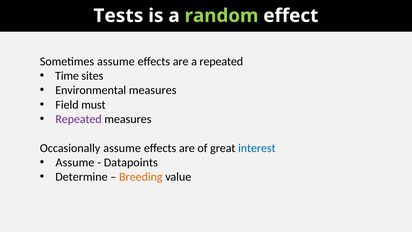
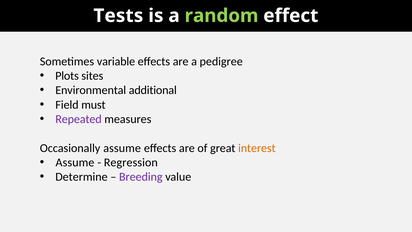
Sometimes assume: assume -> variable (116, 61)
a repeated: repeated -> pedigree (221, 61)
Time: Time -> Plots (67, 76)
Environmental measures: measures -> additional (153, 90)
interest colour: blue -> orange (257, 148)
Datapoints: Datapoints -> Regression (131, 162)
Breeding colour: orange -> purple (141, 177)
